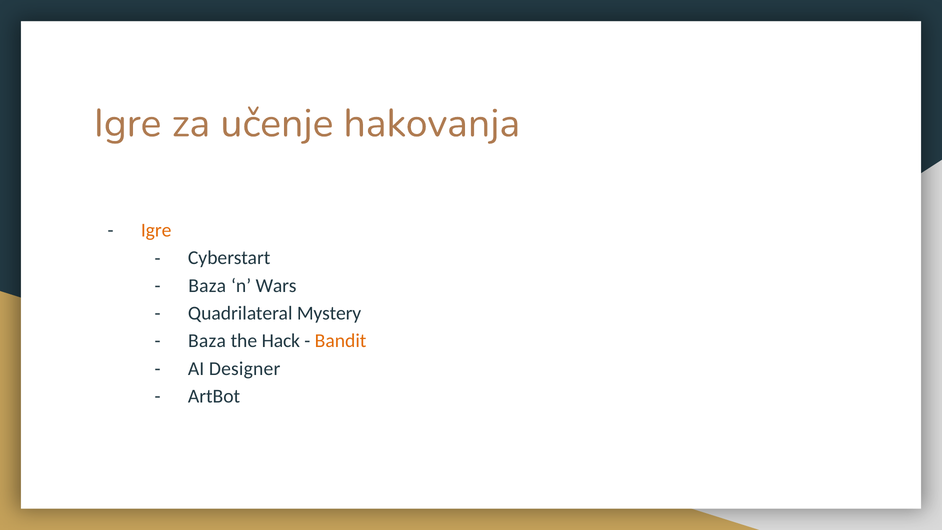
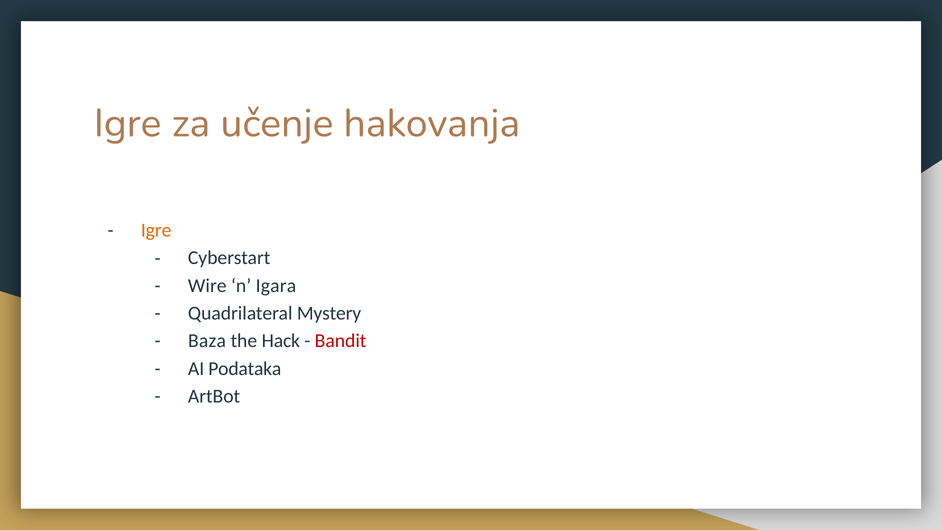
Baza: Baza -> Wire (207, 286)
Wars: Wars -> Igara (276, 286)
Bandit colour: orange -> red (341, 341)
Designer: Designer -> Podataka (245, 368)
